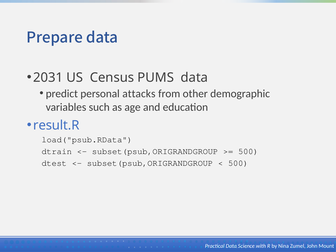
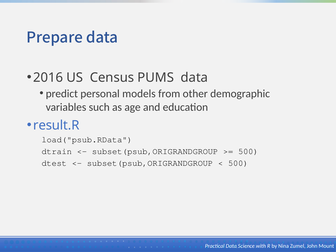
2031: 2031 -> 2016 (48, 77)
attacks: attacks -> models (139, 94)
